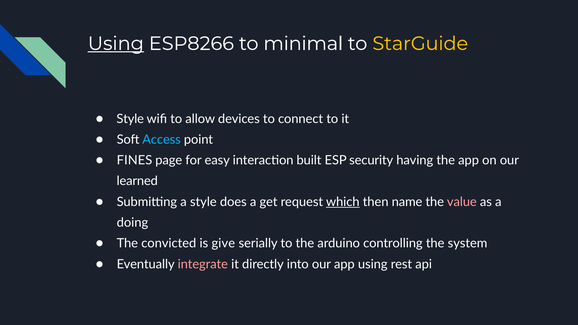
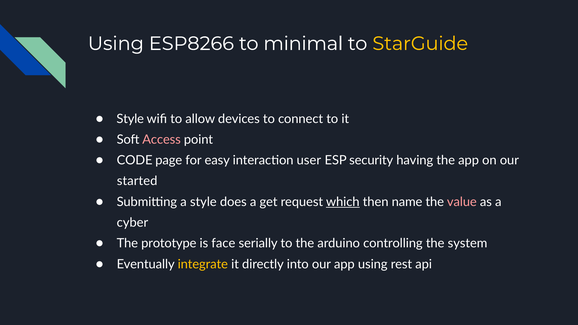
Using underline: present -> none (116, 44)
Access colour: light blue -> pink (162, 140)
FINES: FINES -> CODE (135, 160)
built: built -> user (309, 160)
learned: learned -> started (137, 181)
doing: doing -> cyber (132, 223)
convicted: convicted -> prototype (169, 243)
give: give -> face (223, 243)
integrate colour: pink -> yellow (203, 264)
